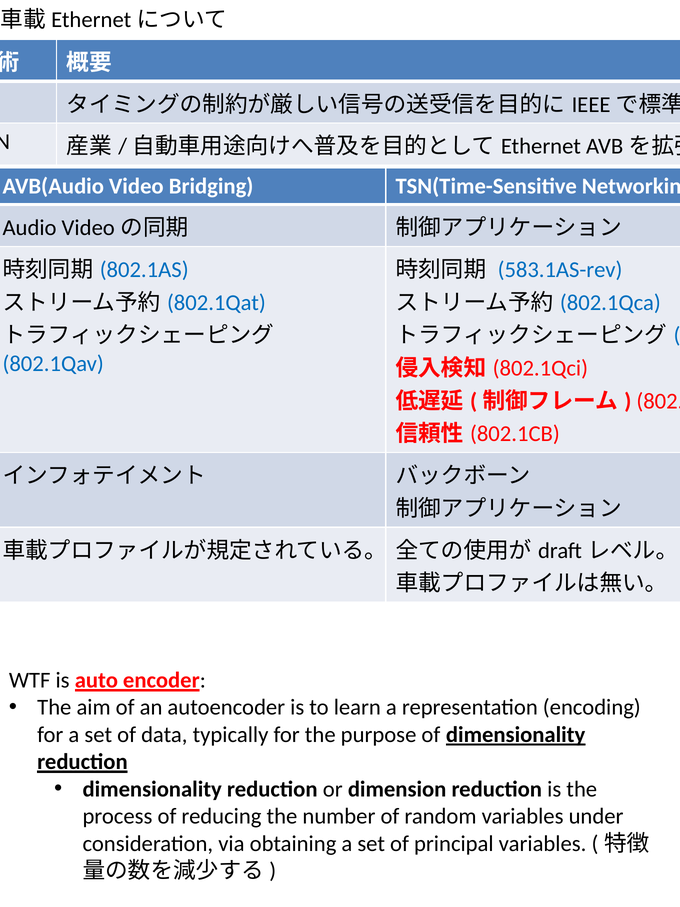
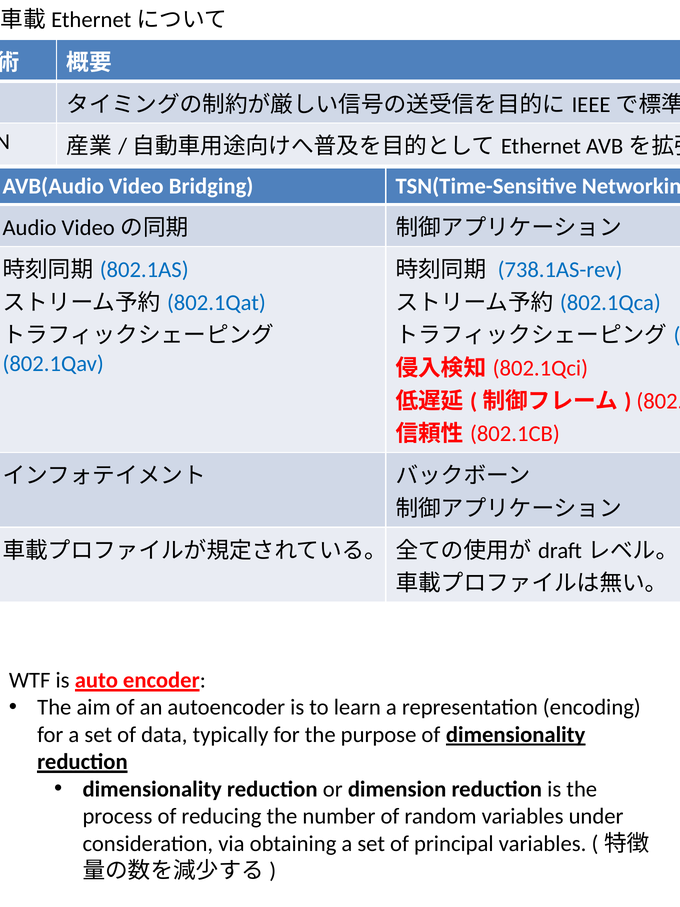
583.1AS-rev: 583.1AS-rev -> 738.1AS-rev (560, 270)
